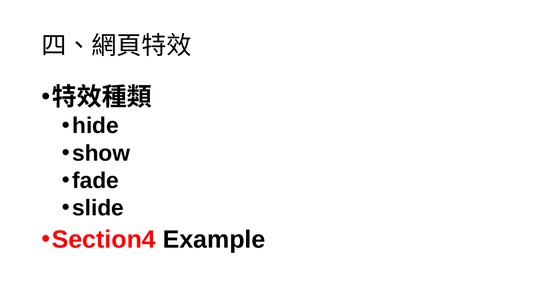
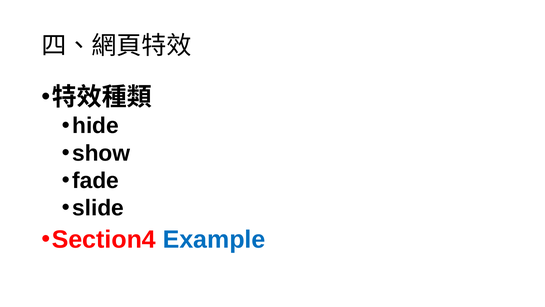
Example colour: black -> blue (214, 239)
